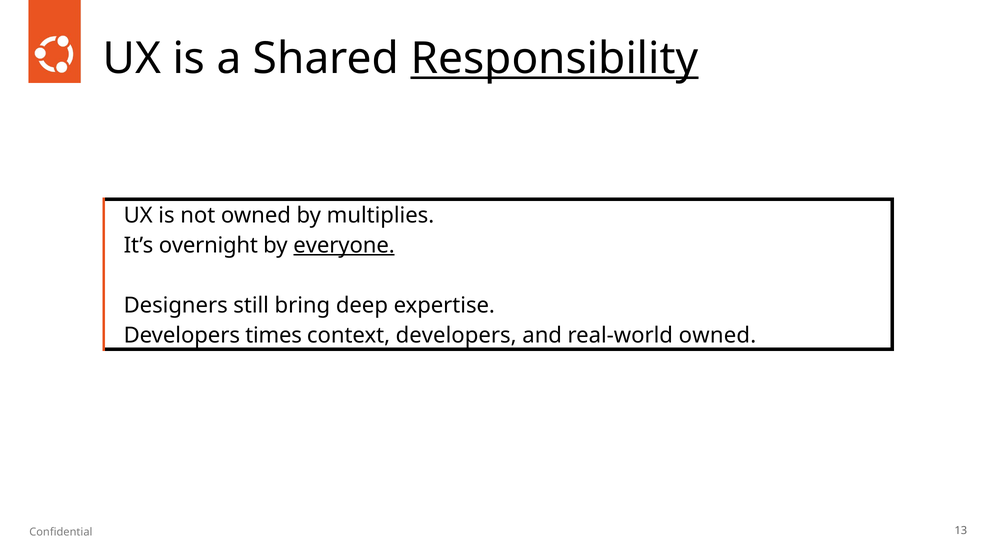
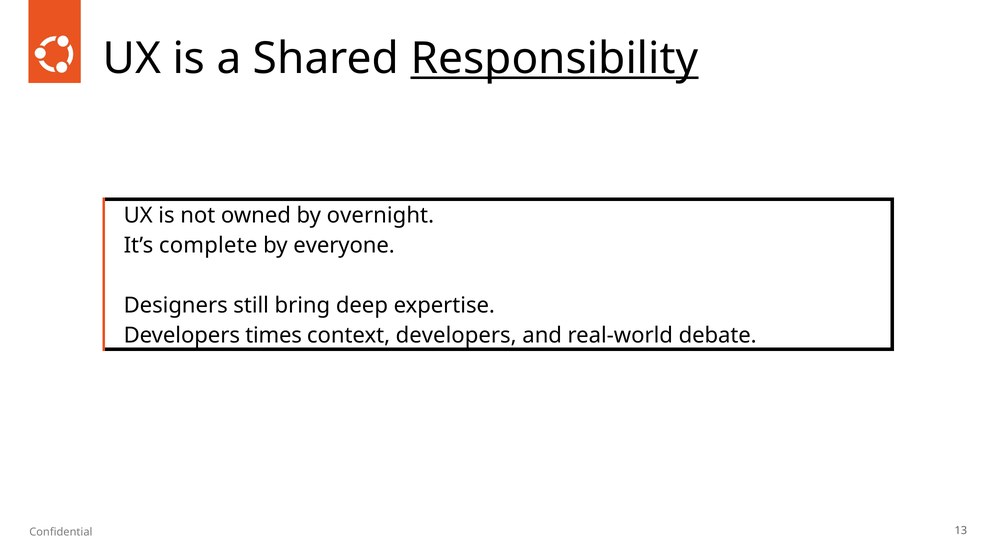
multiplies: multiplies -> overnight (380, 215)
overnight: overnight -> complete (208, 246)
everyone underline: present -> none (344, 246)
real-world owned: owned -> debate (718, 336)
